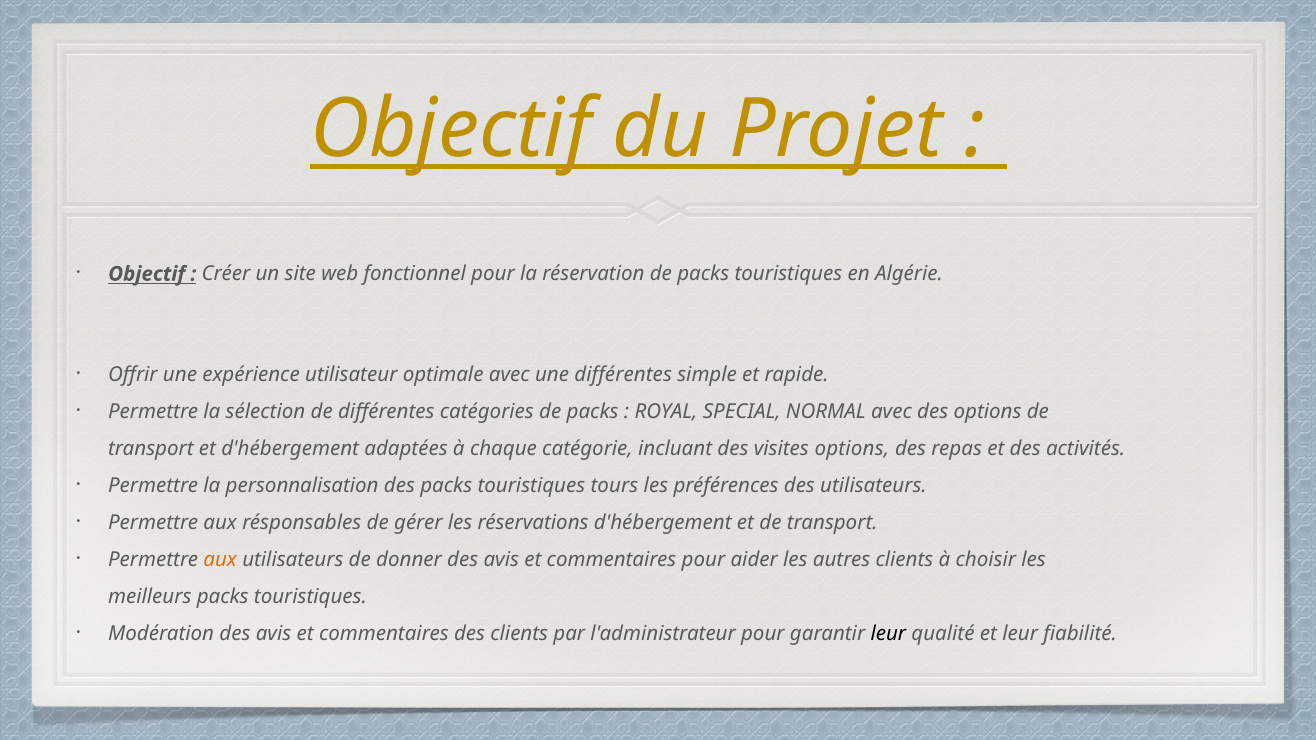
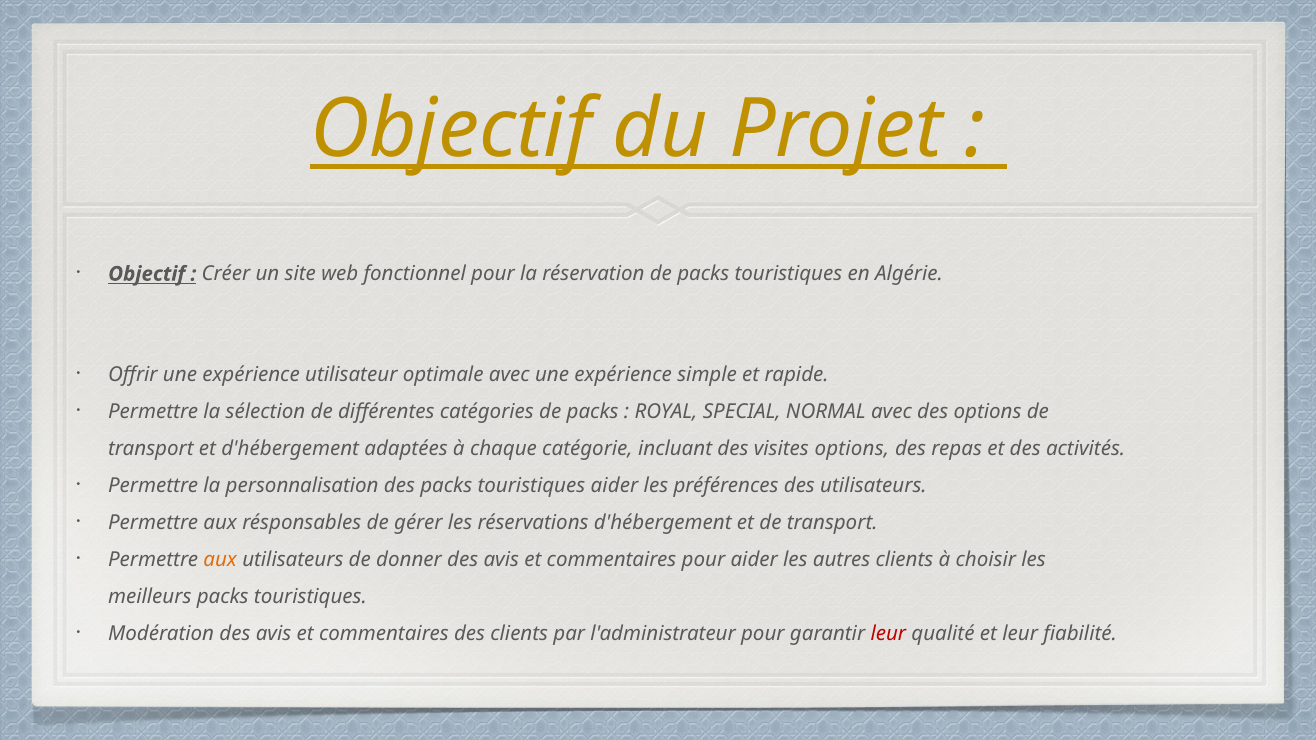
avec une différentes: différentes -> expérience (623, 375)
touristiques tours: tours -> aider (614, 486)
leur colour: black -> red (888, 634)
